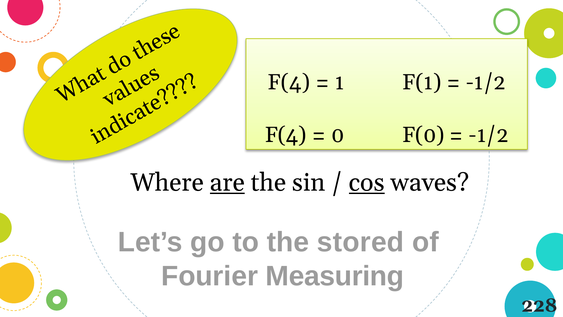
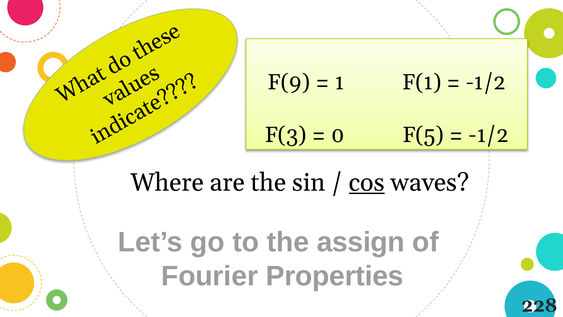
F(4: F(4 -> F(9 (289, 82)
F(4: F(4 -> F(3 (286, 135)
F(0: F(0 -> F(5 (423, 135)
are underline: present -> none (227, 182)
stored: stored -> assign (361, 242)
Measuring: Measuring -> Properties (335, 276)
